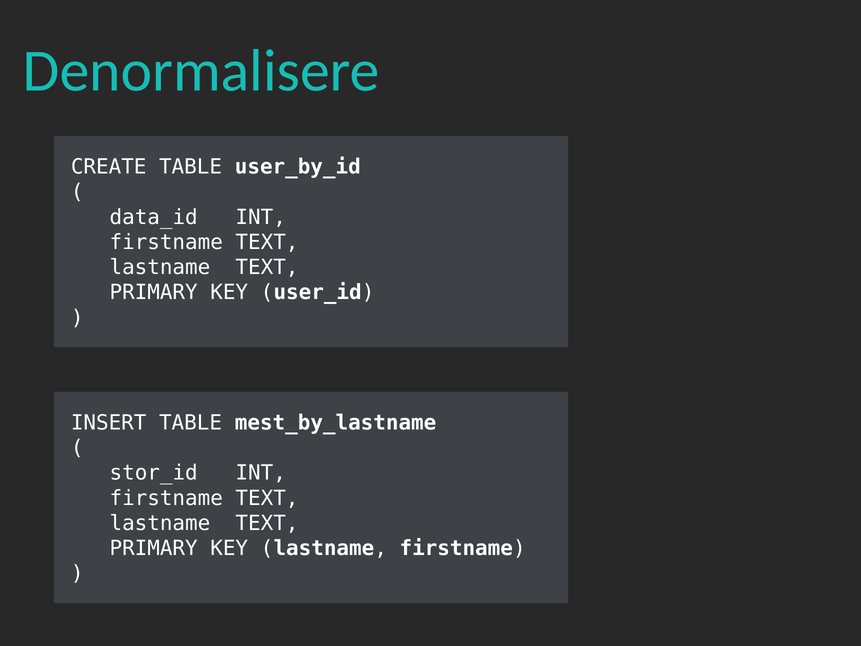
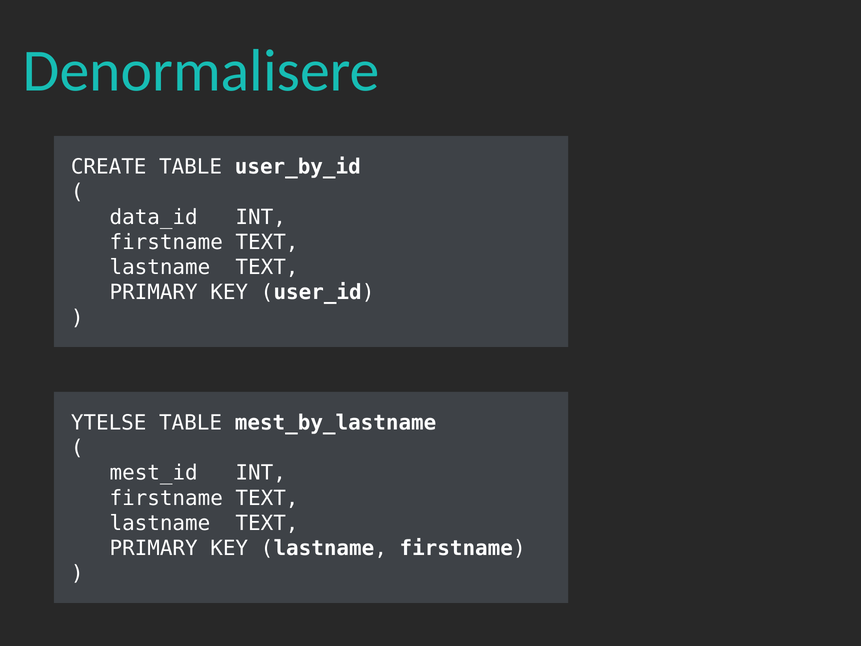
INSERT: INSERT -> YTELSE (109, 423)
stor_id: stor_id -> mest_id (154, 473)
